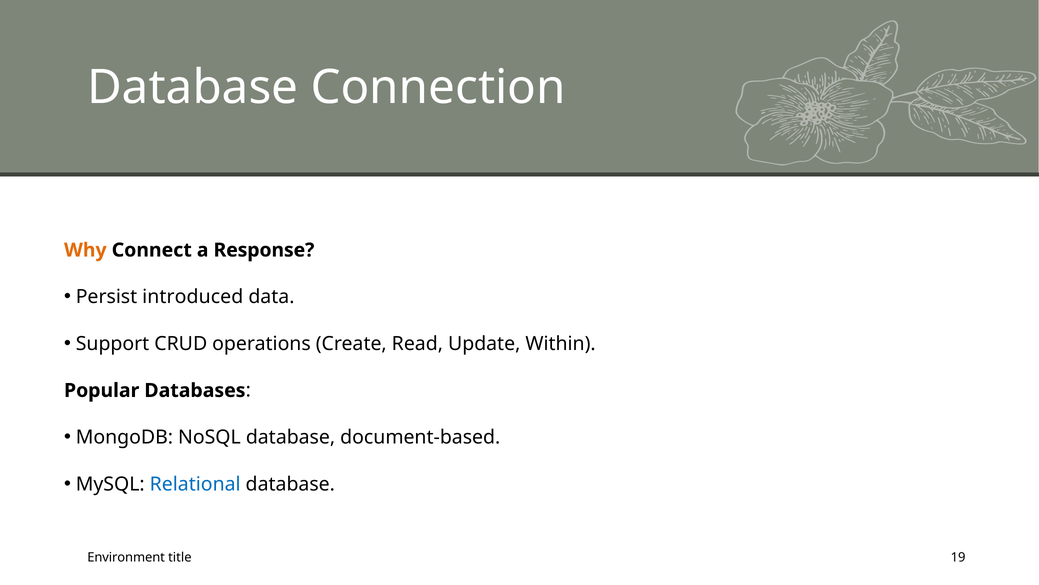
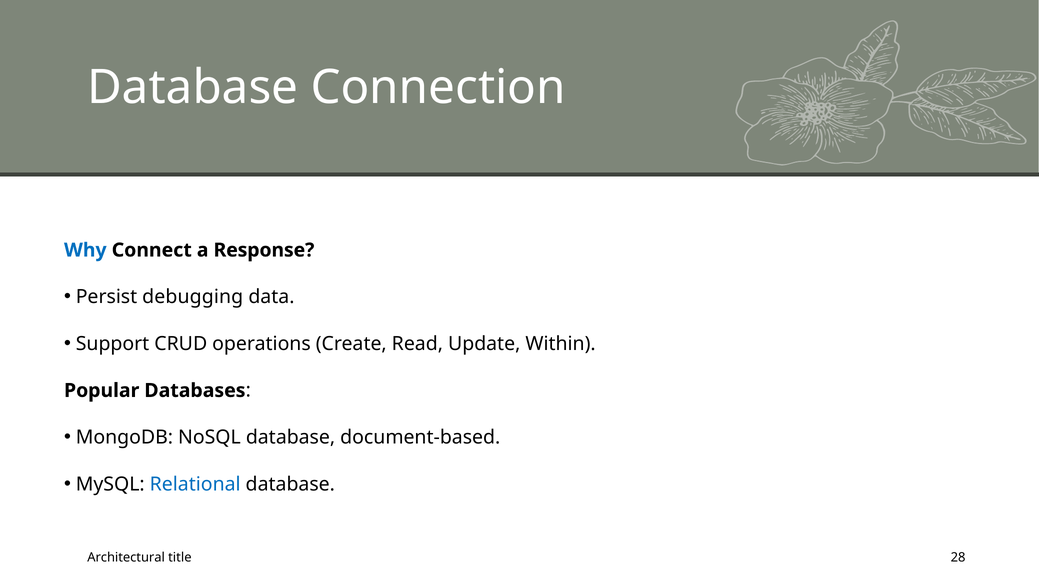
Why colour: orange -> blue (85, 250)
introduced: introduced -> debugging (193, 297)
Environment: Environment -> Architectural (126, 557)
19: 19 -> 28 (958, 557)
